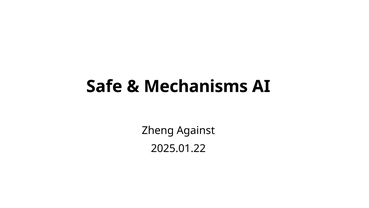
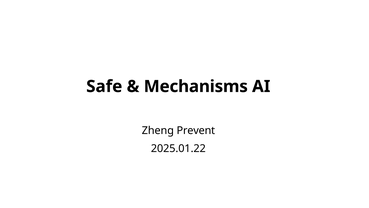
Against: Against -> Prevent (196, 130)
